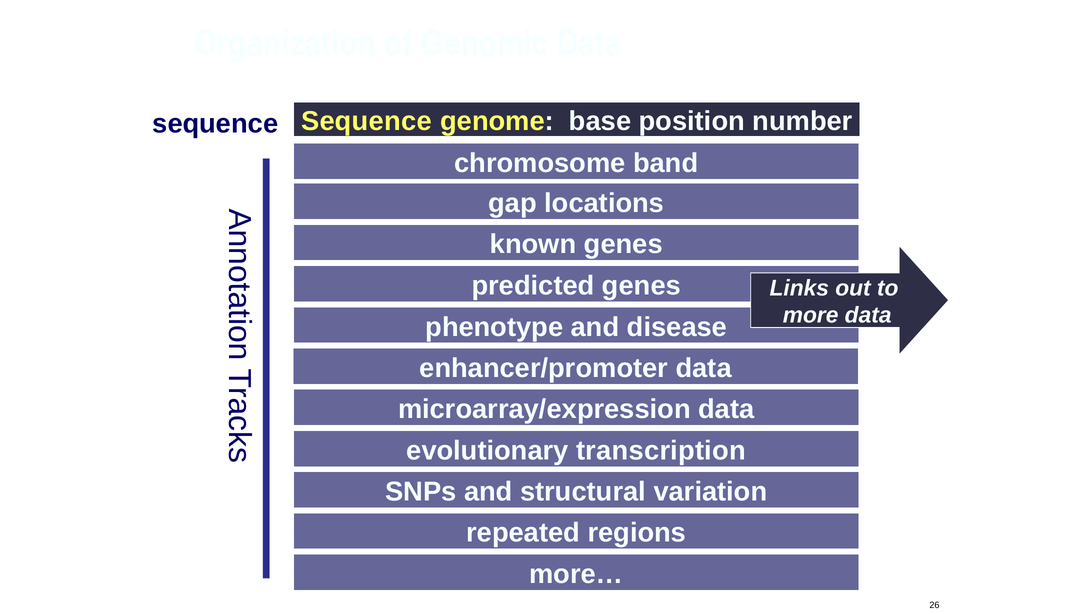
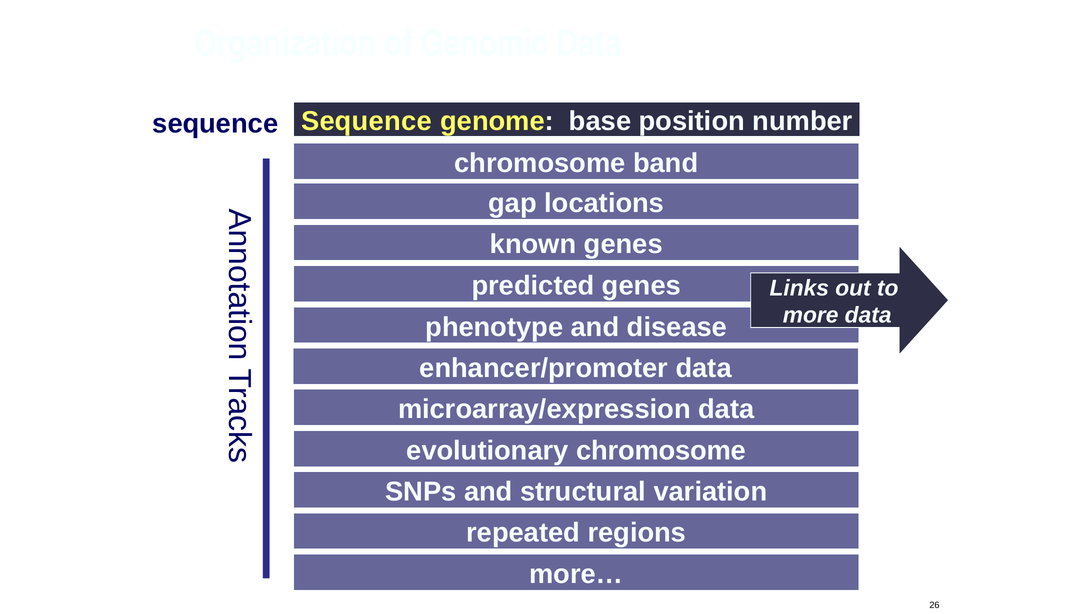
evolutionary transcription: transcription -> chromosome (661, 451)
